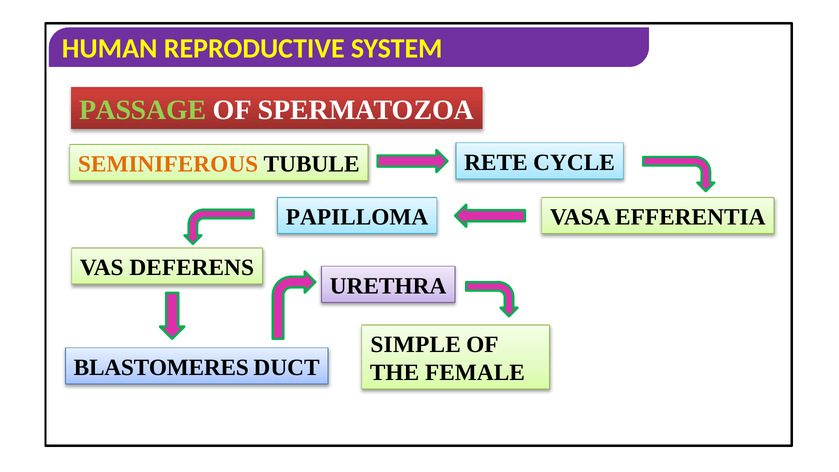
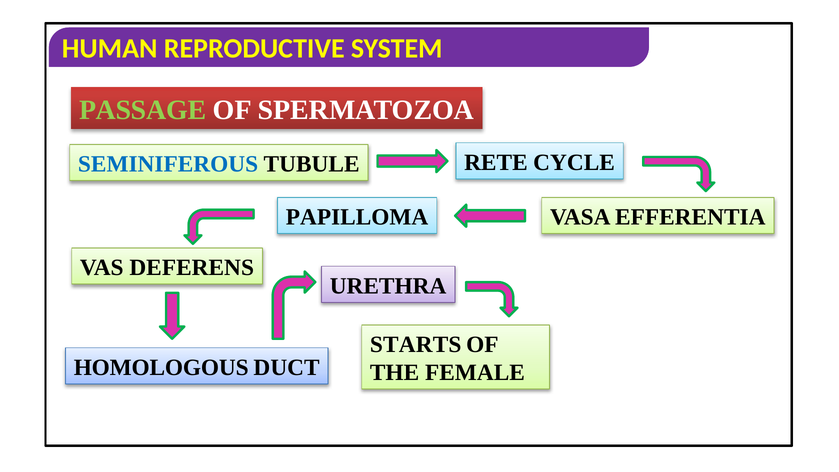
SEMINIFEROUS colour: orange -> blue (168, 164)
SIMPLE: SIMPLE -> STARTS (416, 345)
BLASTOMERES: BLASTOMERES -> HOMOLOGOUS (161, 368)
